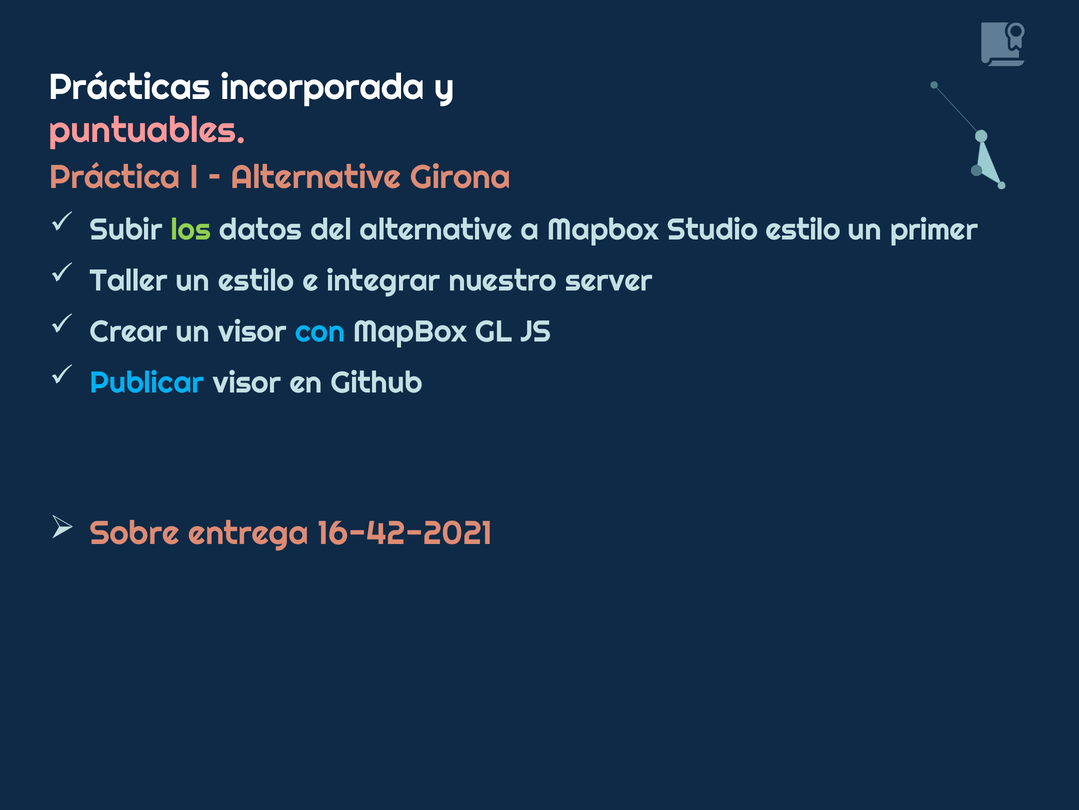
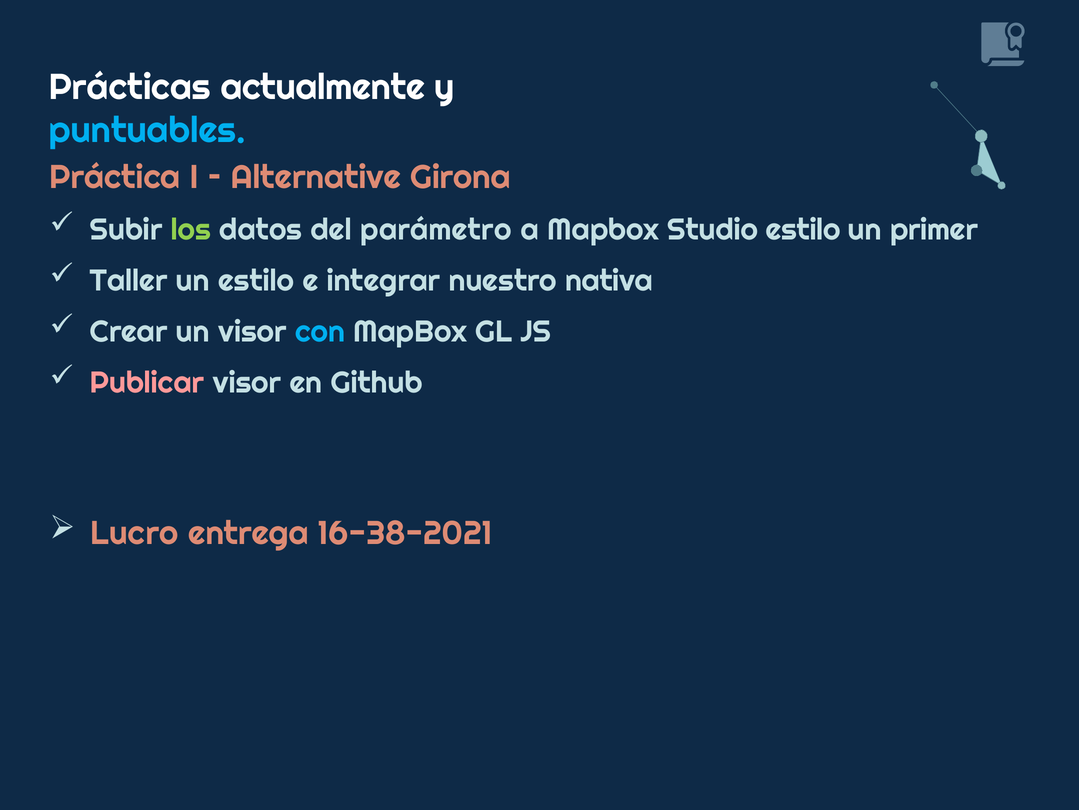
incorporada: incorporada -> actualmente (323, 87)
puntuables colour: pink -> light blue (147, 130)
del alternative: alternative -> parámetro (436, 230)
server: server -> nativa (609, 281)
Publicar colour: light blue -> pink (147, 383)
Sobre: Sobre -> Lucro (134, 533)
16-42-2021: 16-42-2021 -> 16-38-2021 (405, 533)
